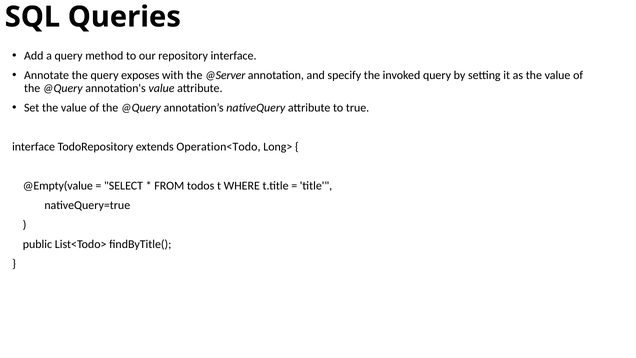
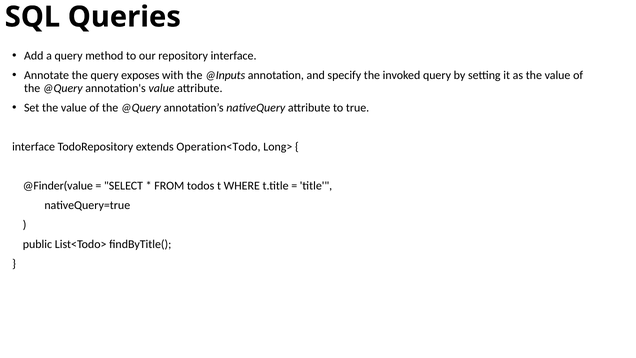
@Server: @Server -> @Inputs (225, 75)
@Empty(value: @Empty(value -> @Finder(value (58, 186)
